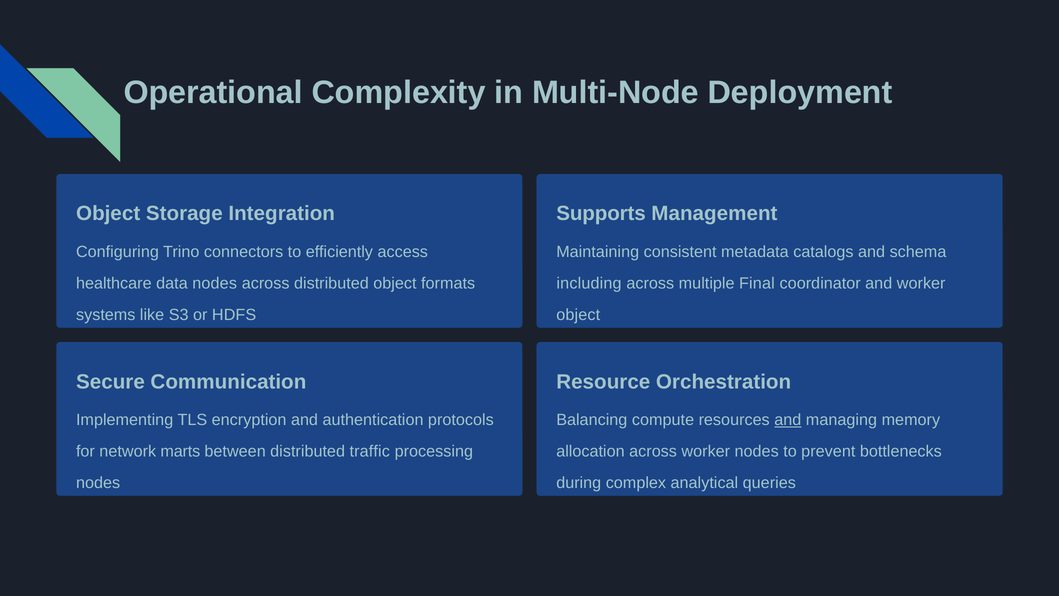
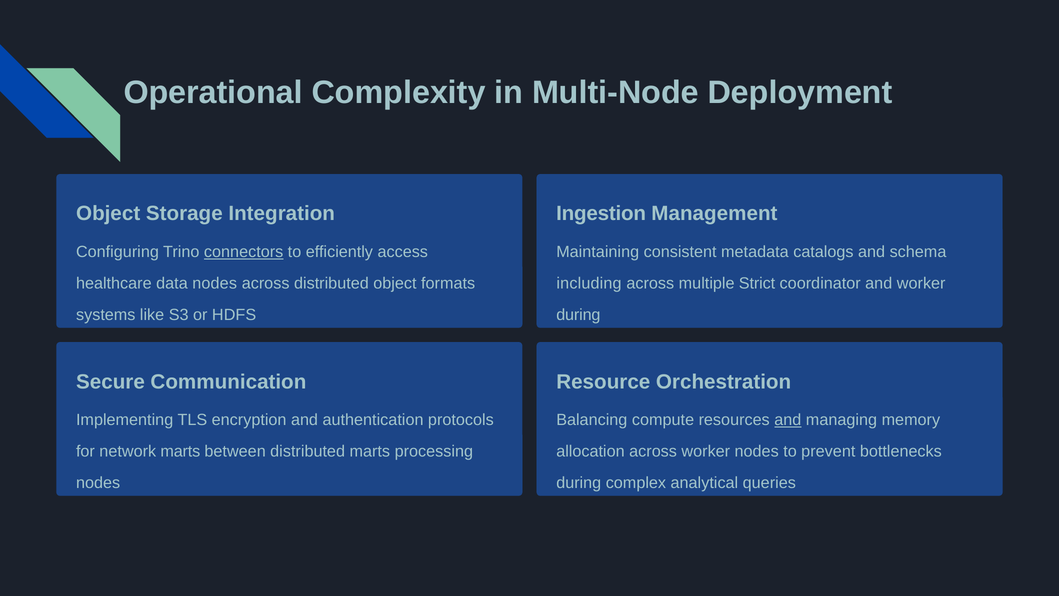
Supports: Supports -> Ingestion (601, 214)
connectors underline: none -> present (244, 252)
Final: Final -> Strict (757, 283)
object: object -> during (578, 315)
distributed traffic: traffic -> marts (370, 451)
